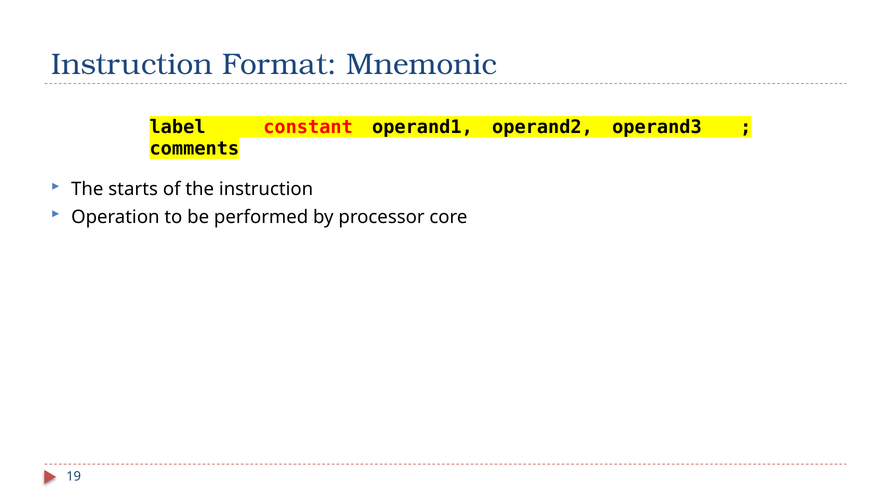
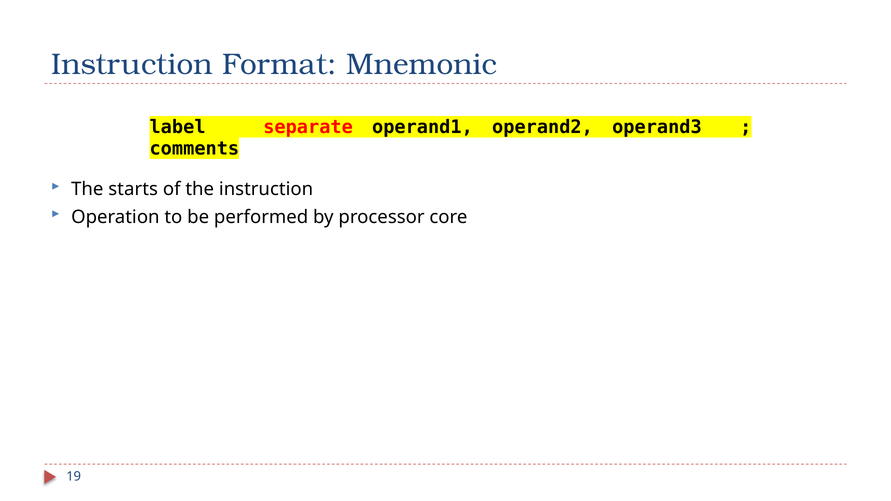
constant: constant -> separate (308, 127)
